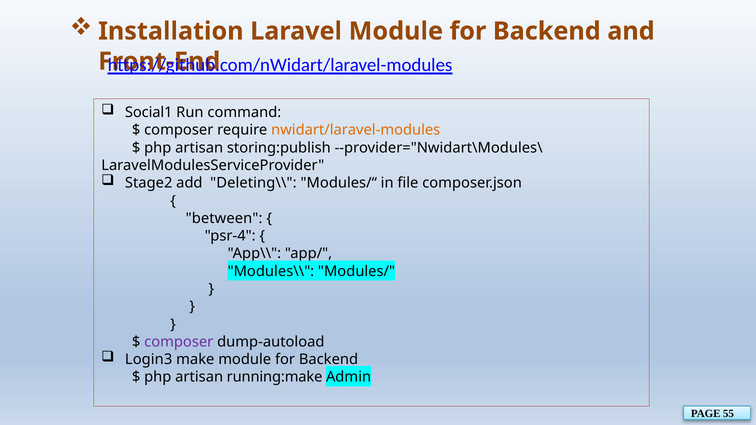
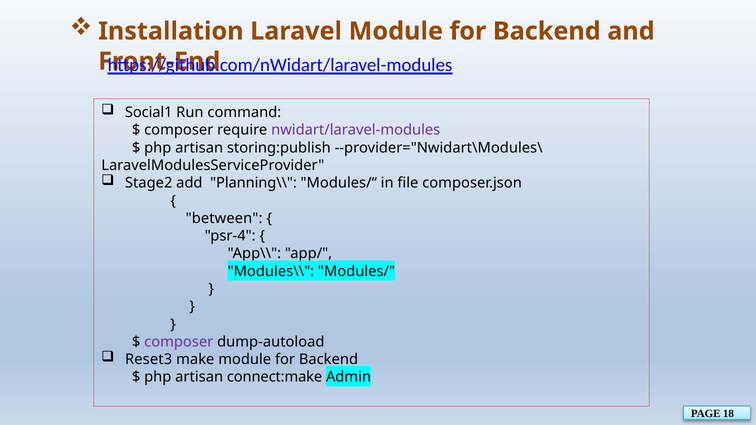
nwidart/laravel-modules colour: orange -> purple (356, 130)
Deleting\\: Deleting\\ -> Planning\\ (254, 183)
Login3: Login3 -> Reset3 (149, 360)
running:make: running:make -> connect:make (275, 377)
55: 55 -> 18 (728, 414)
